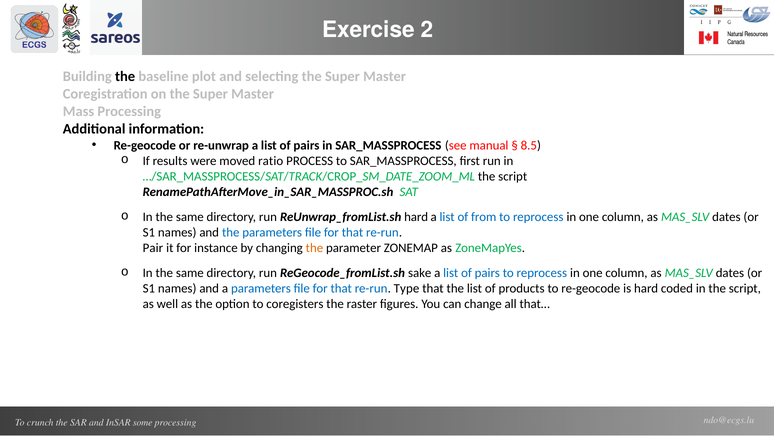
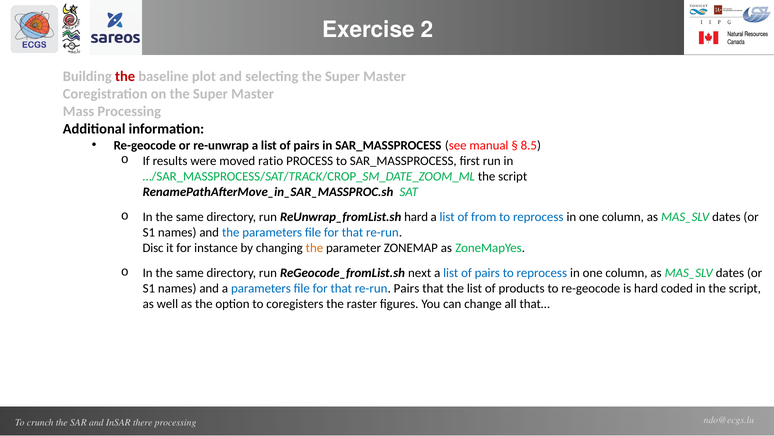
the colour: black -> red (125, 77)
Pair: Pair -> Disc (153, 248)
sake: sake -> next (420, 273)
re-run Type: Type -> Pairs (407, 288)
some: some -> there (143, 422)
